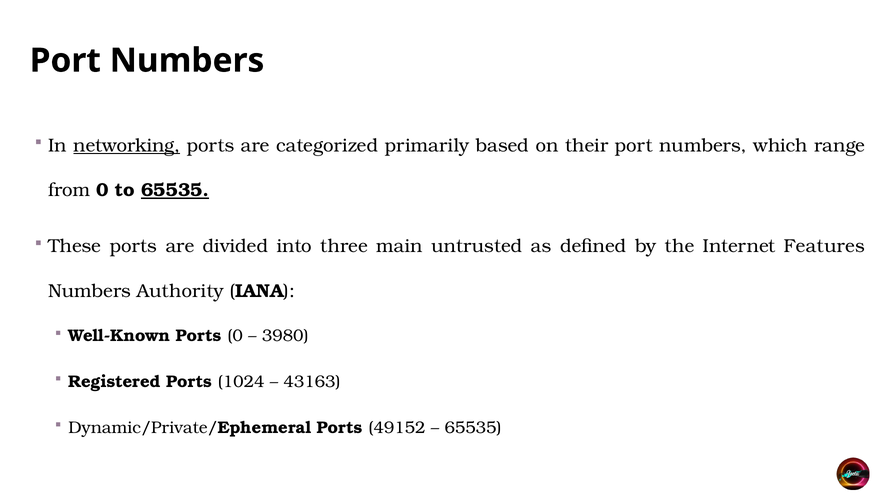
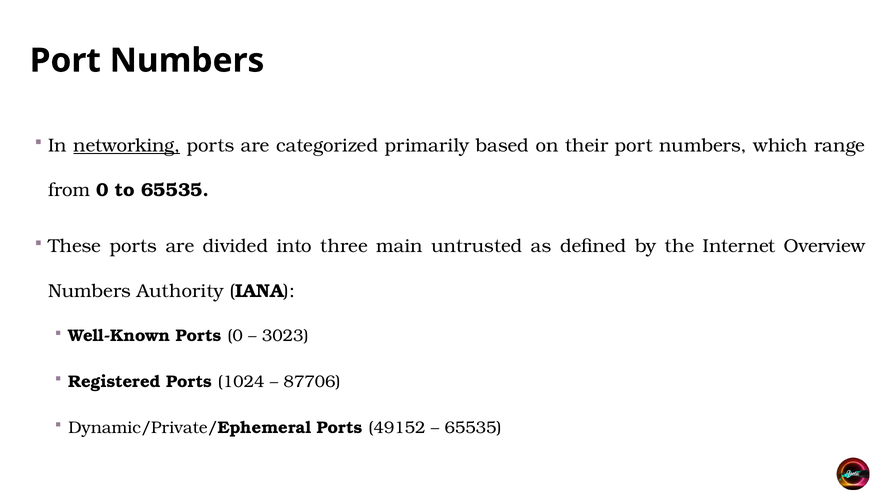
65535 underline: present -> none (175, 190)
Features: Features -> Overview (825, 246)
3980: 3980 -> 3023 (285, 336)
43163: 43163 -> 87706 (312, 382)
